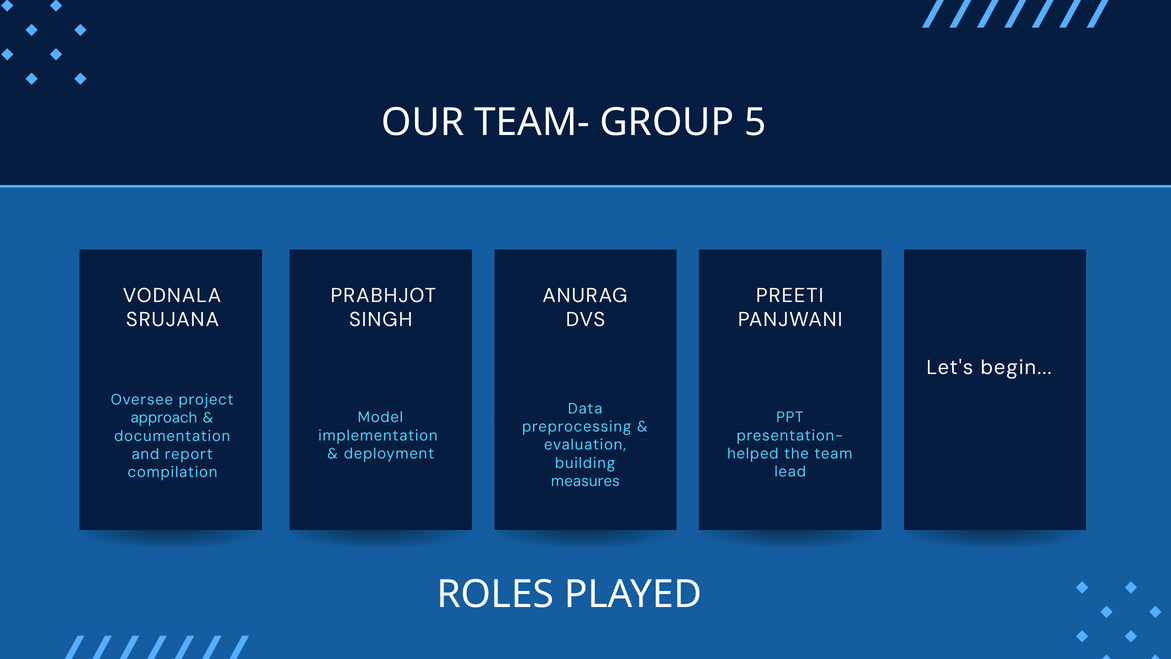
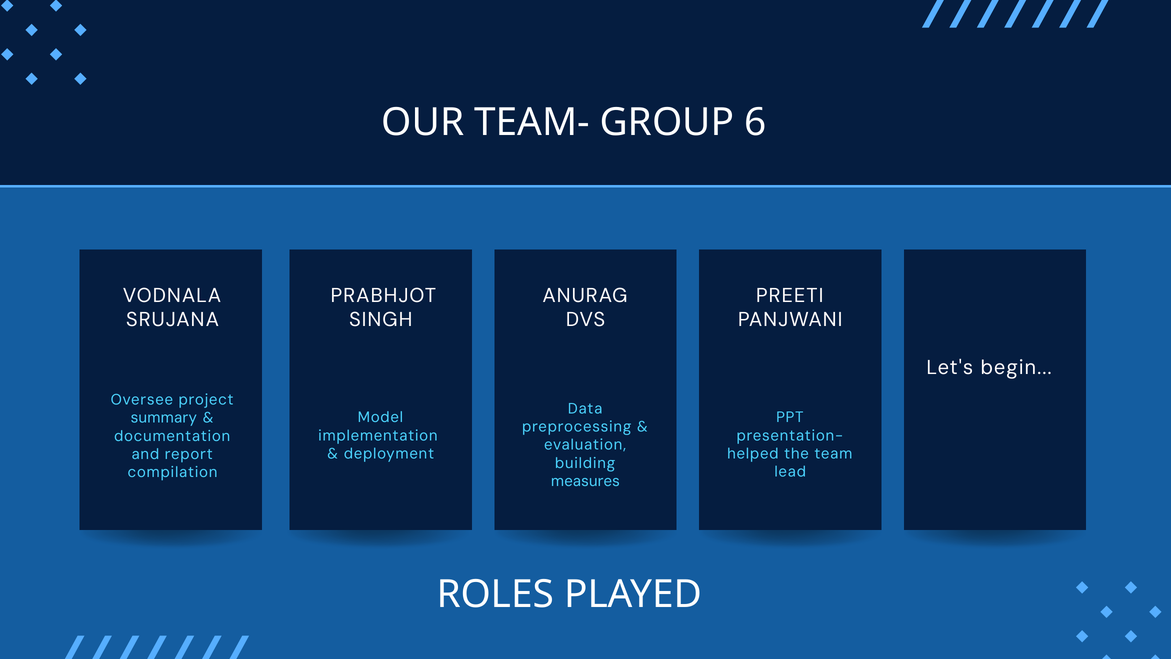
5: 5 -> 6 (755, 122)
approach: approach -> summary (164, 418)
